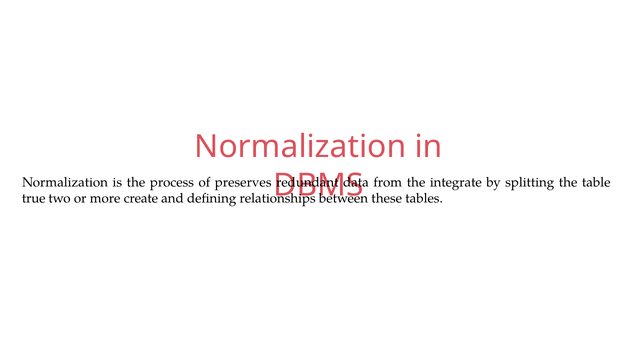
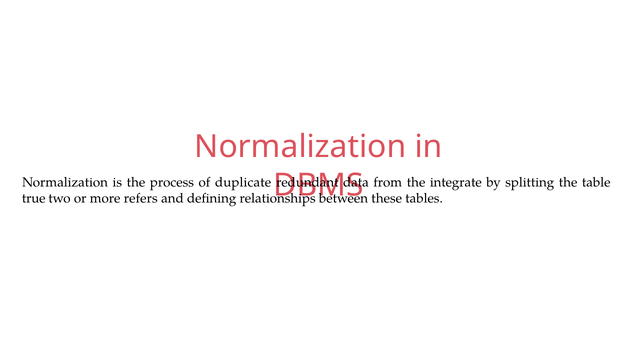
preserves: preserves -> duplicate (243, 182)
create: create -> refers (141, 198)
